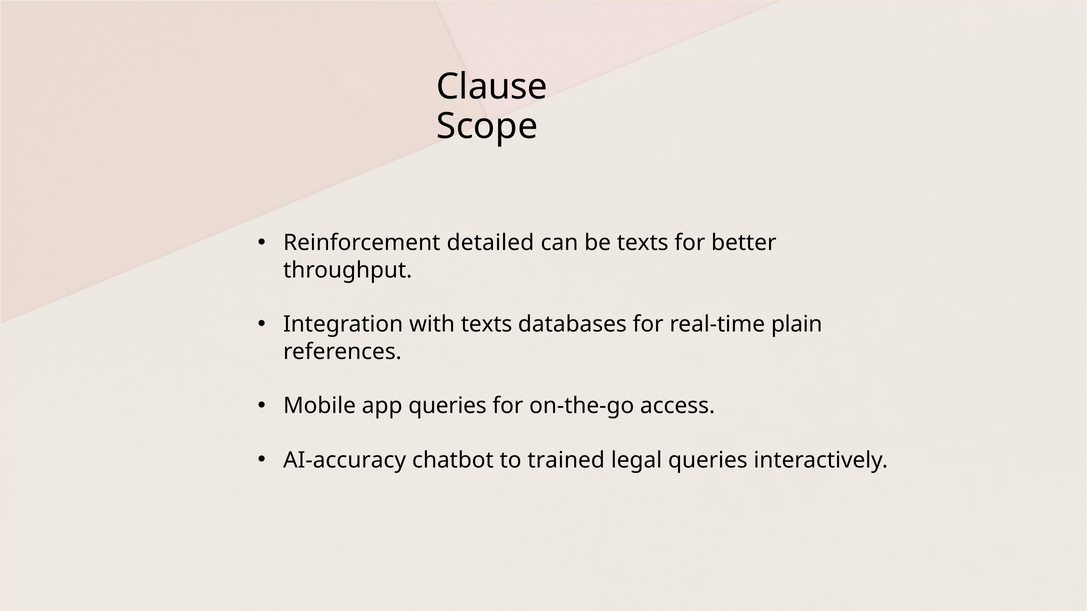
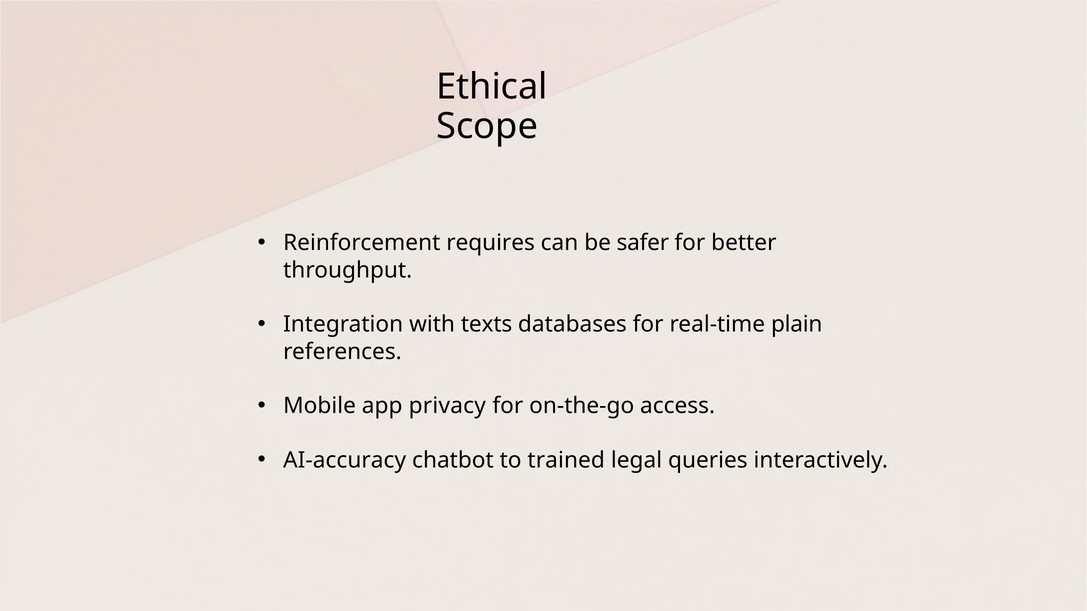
Clause: Clause -> Ethical (492, 87)
detailed: detailed -> requires (491, 243)
be texts: texts -> safer (643, 243)
app queries: queries -> privacy (447, 406)
